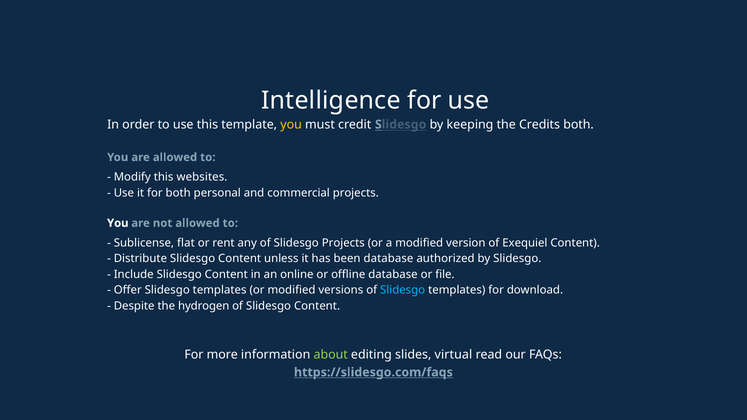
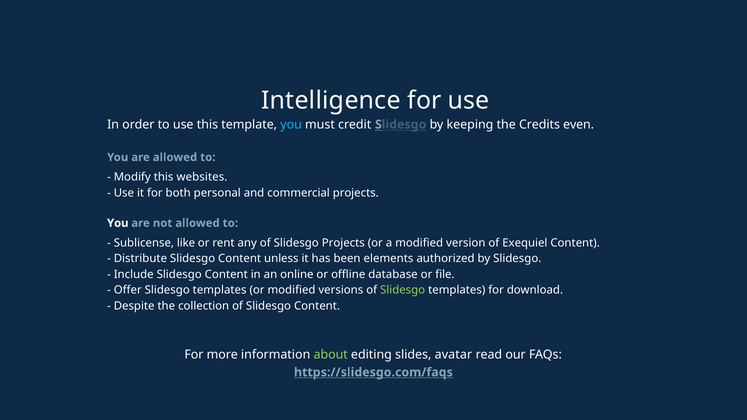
you colour: yellow -> light blue (291, 125)
Credits both: both -> even (579, 125)
flat: flat -> like (186, 243)
been database: database -> elements (388, 259)
Slidesgo colour: light blue -> light green (403, 290)
hydrogen: hydrogen -> collection (204, 306)
virtual: virtual -> avatar (453, 355)
